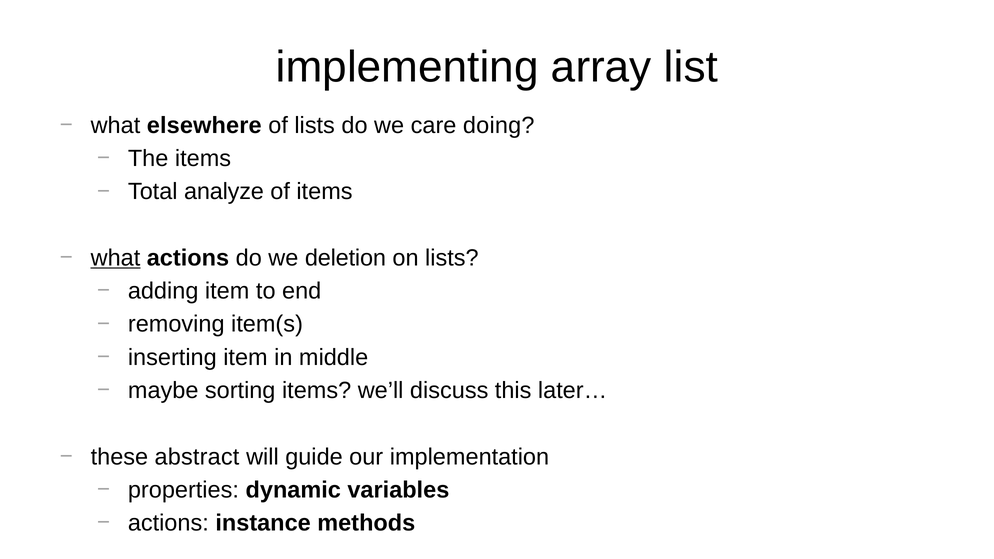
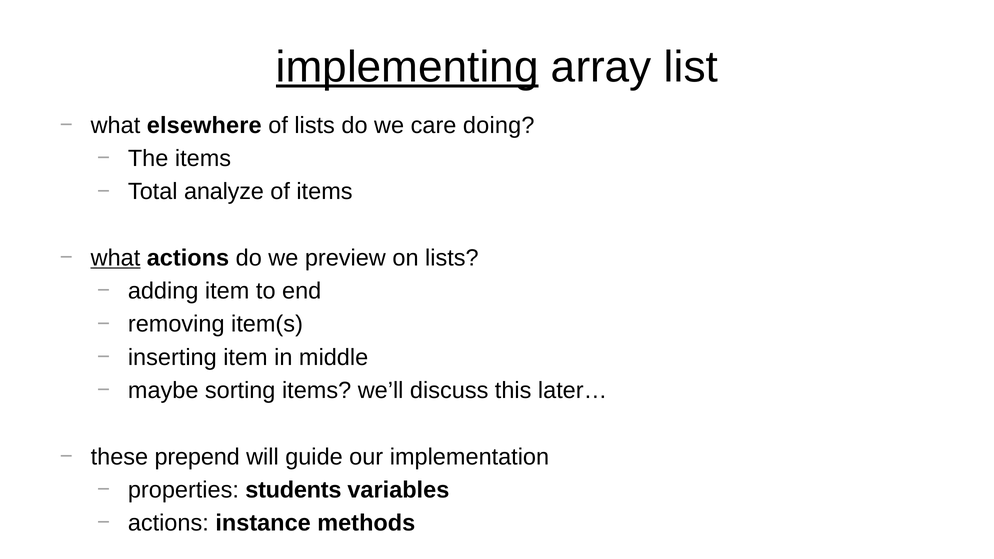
implementing underline: none -> present (407, 67)
deletion: deletion -> preview (345, 258)
abstract: abstract -> prepend (197, 457)
dynamic: dynamic -> students (293, 490)
